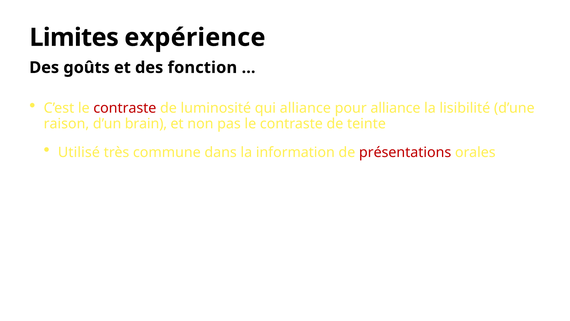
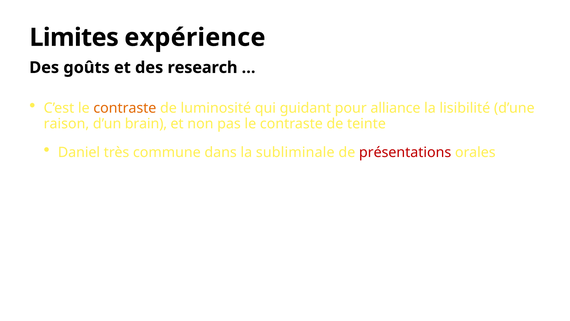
fonction: fonction -> research (203, 67)
contraste colour: red -> orange (125, 108)
qui alliance: alliance -> guidant (305, 108)
Utilisé: Utilisé -> Daniel (79, 152)
information: information -> subliminale (295, 152)
